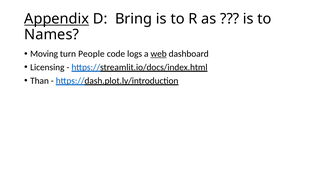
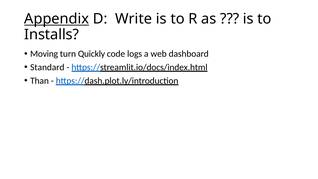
Bring: Bring -> Write (134, 19)
Names: Names -> Installs (52, 35)
People: People -> Quickly (91, 54)
web underline: present -> none (159, 54)
Licensing: Licensing -> Standard (47, 67)
